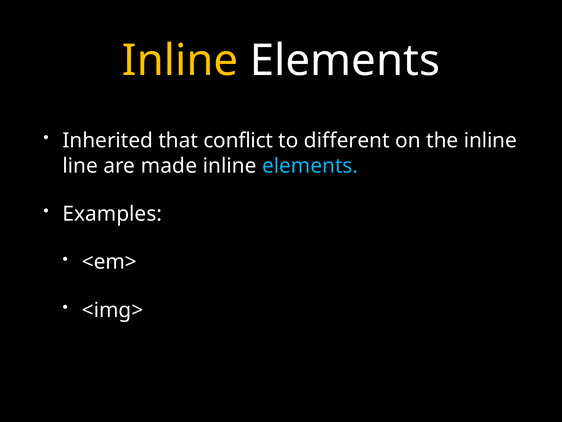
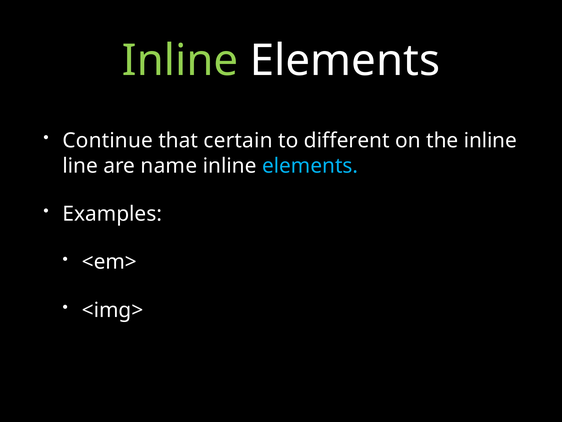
Inline colour: yellow -> light green (180, 61)
Inherited: Inherited -> Continue (108, 141)
conflict: conflict -> certain (238, 141)
made: made -> name (169, 166)
